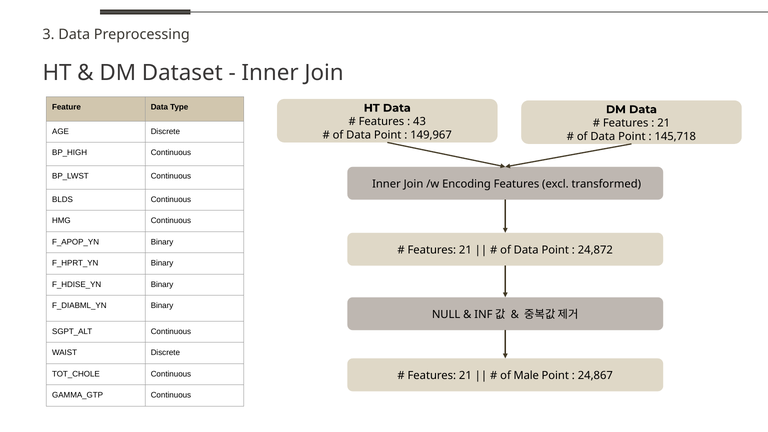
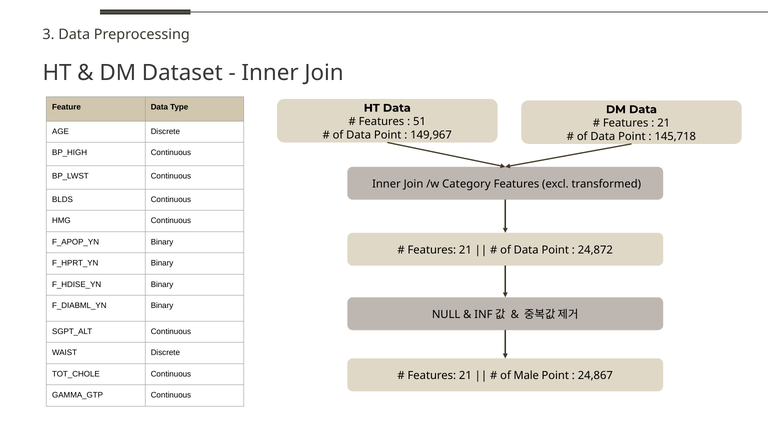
43: 43 -> 51 (420, 121)
Encoding: Encoding -> Category (466, 184)
